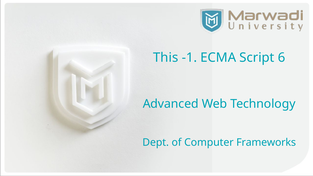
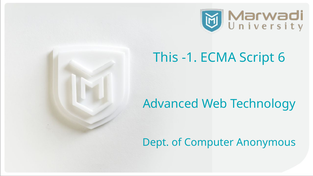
Frameworks: Frameworks -> Anonymous (266, 143)
